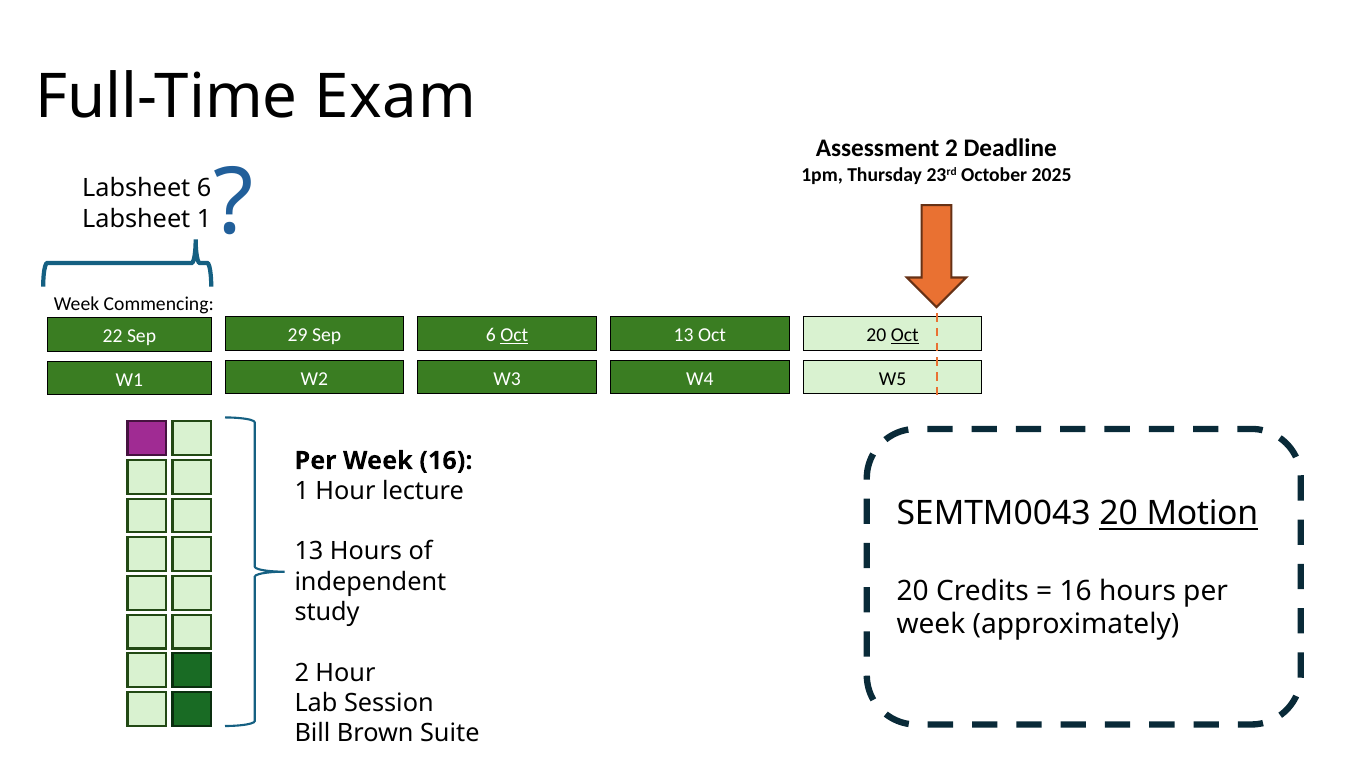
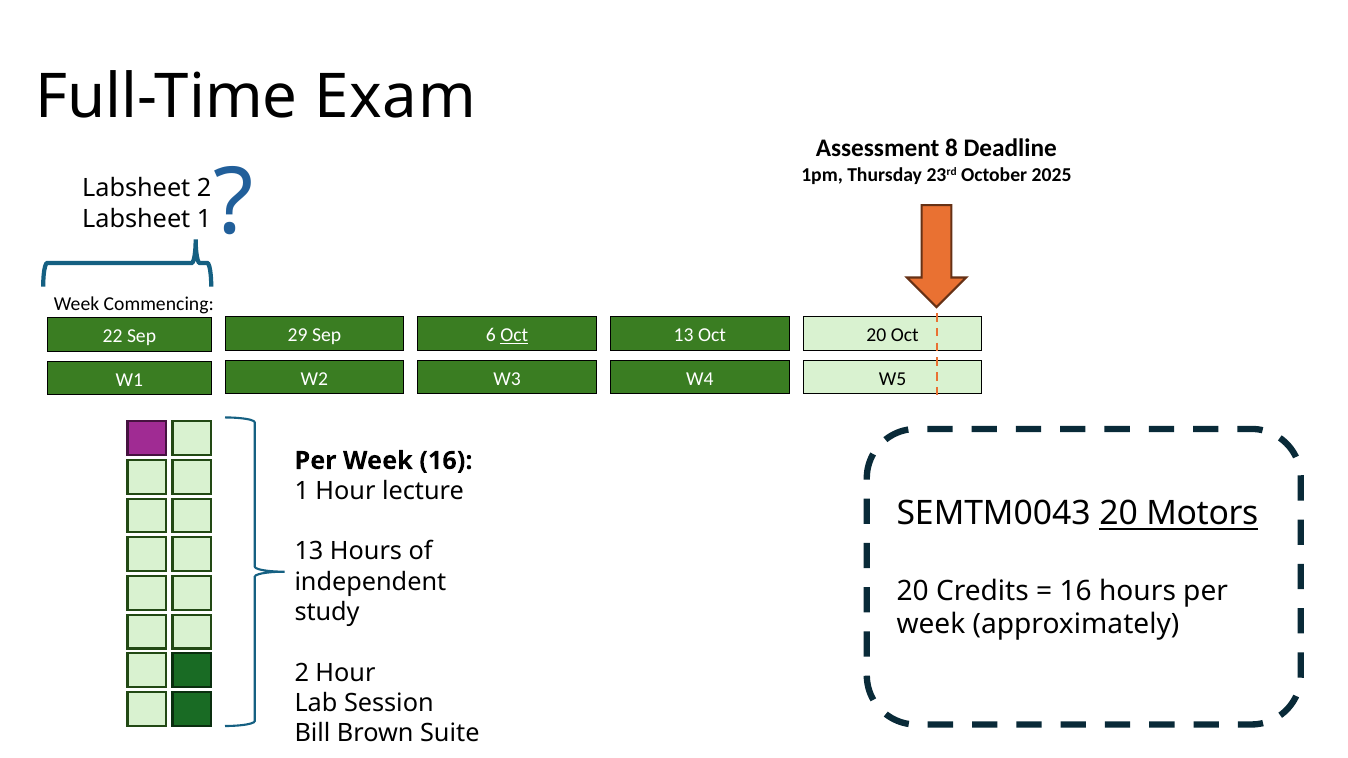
Assessment 2: 2 -> 8 (951, 148)
Labsheet 6: 6 -> 2 (204, 188)
Oct underline: present -> none (905, 335)
Motion: Motion -> Motors (1202, 514)
